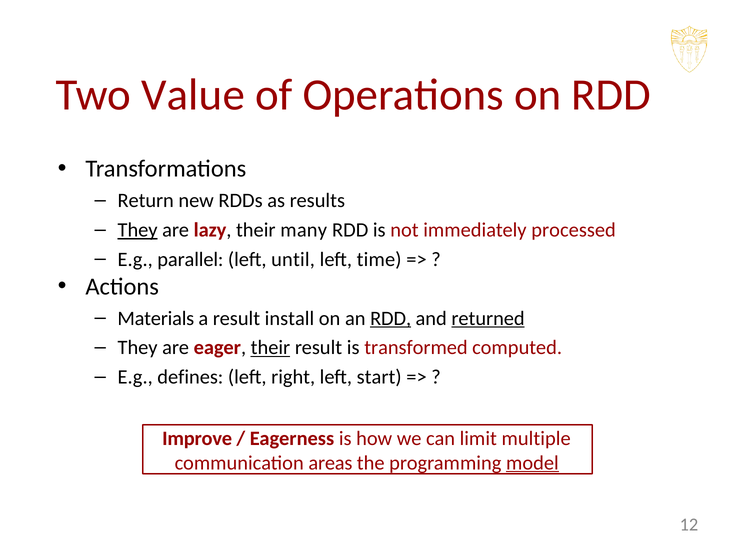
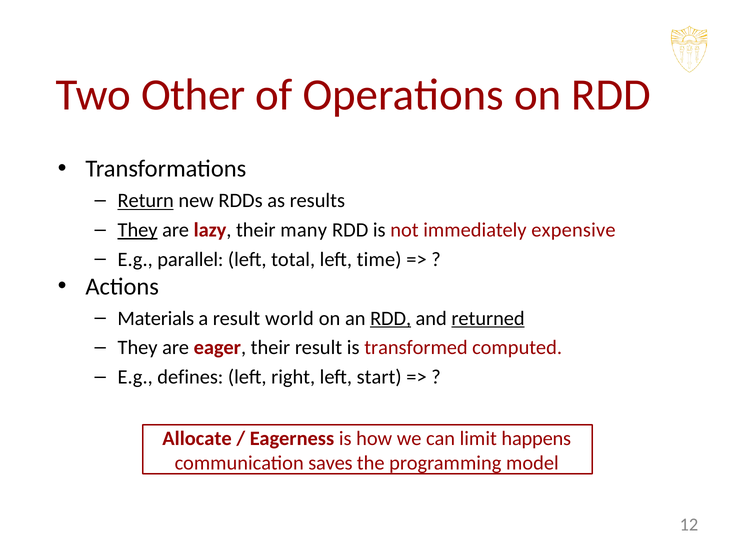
Value: Value -> Other (193, 95)
Return underline: none -> present (146, 201)
processed: processed -> expensive (573, 230)
until: until -> total (293, 260)
install: install -> world (289, 318)
their underline: present -> none (270, 348)
Improve: Improve -> Allocate (197, 439)
multiple: multiple -> happens (536, 439)
areas: areas -> saves (330, 463)
model underline: present -> none (532, 463)
